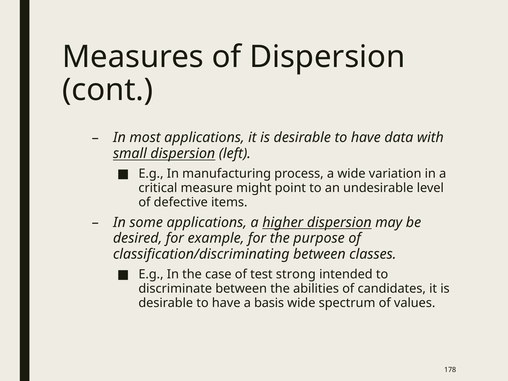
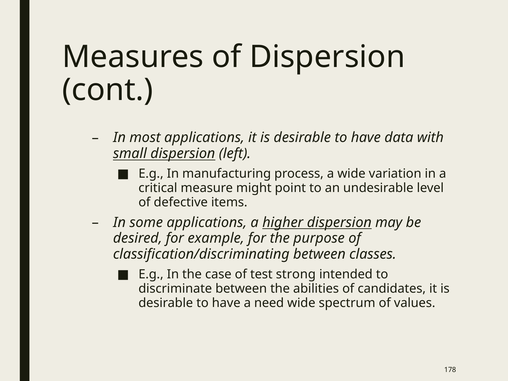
basis: basis -> need (269, 303)
